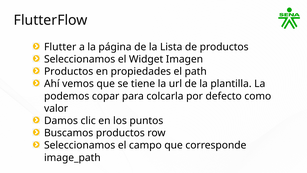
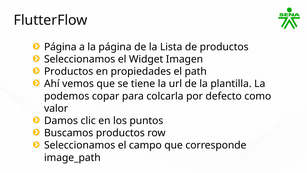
Flutter: Flutter -> Página (60, 47)
